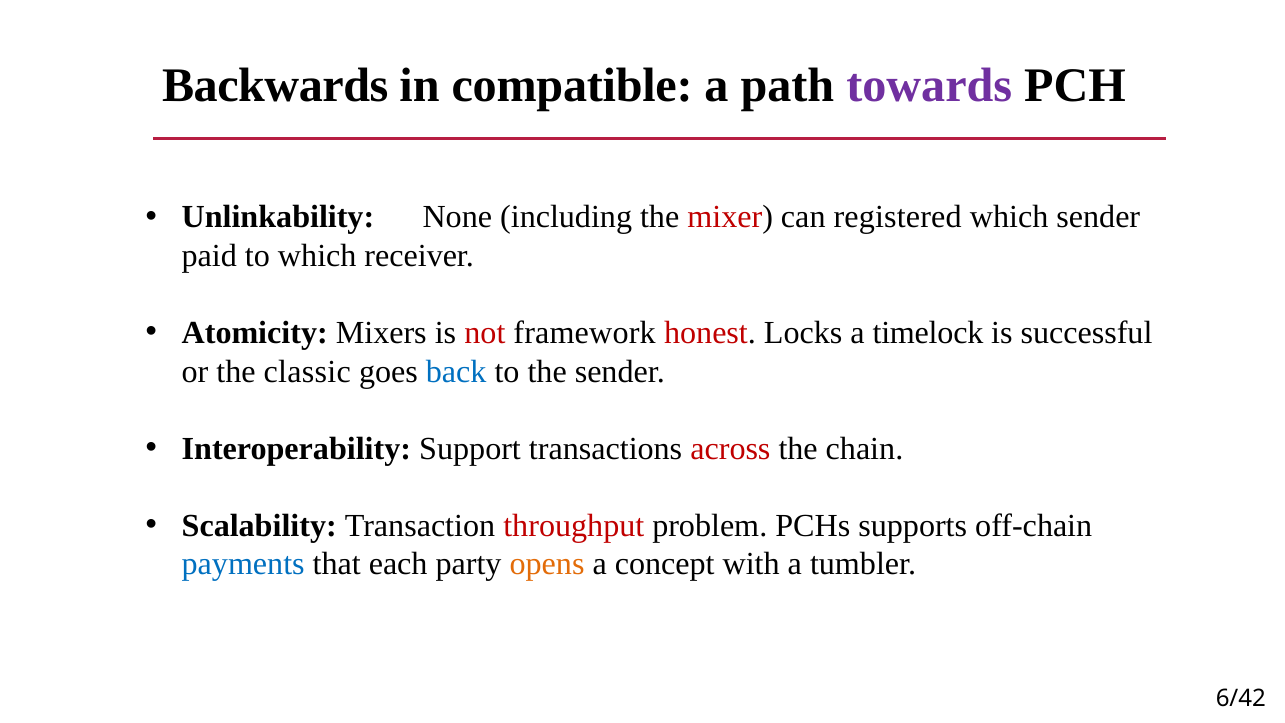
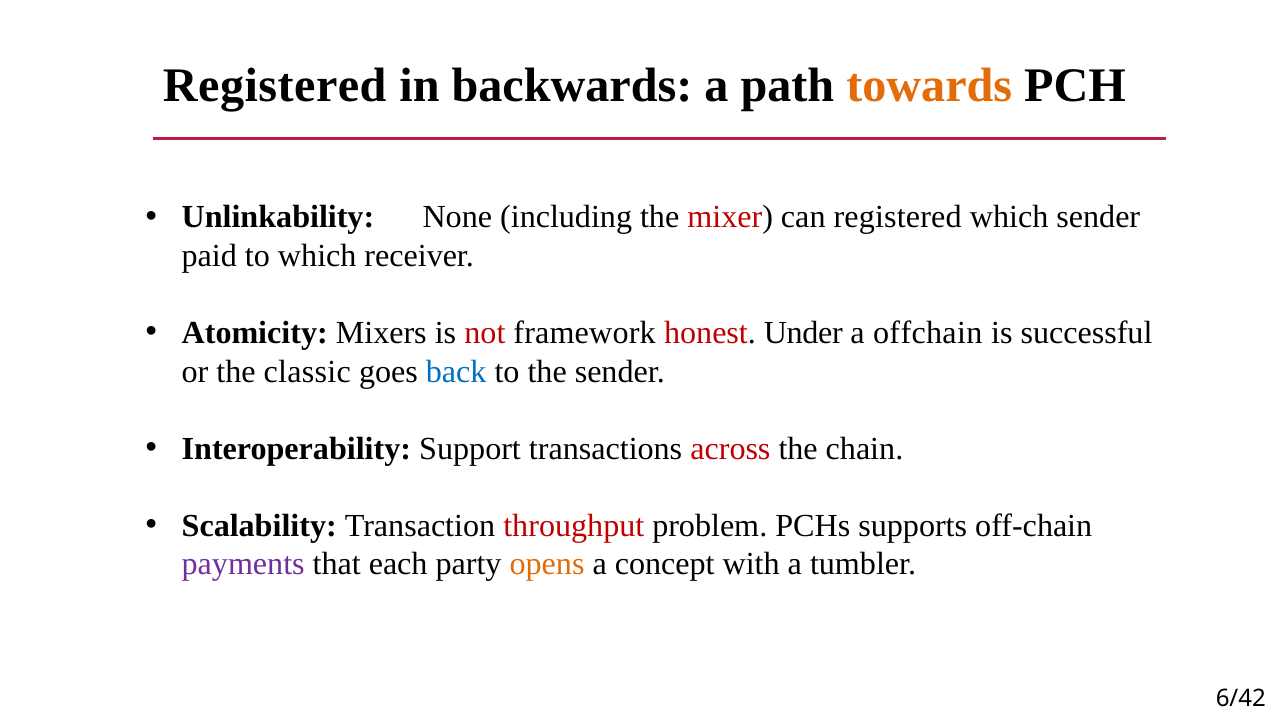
Backwards: Backwards -> Registered (275, 86)
compatible: compatible -> backwards (572, 86)
towards colour: purple -> orange (929, 86)
Locks: Locks -> Under (803, 333)
timelock: timelock -> offchain (928, 333)
payments colour: blue -> purple (243, 564)
